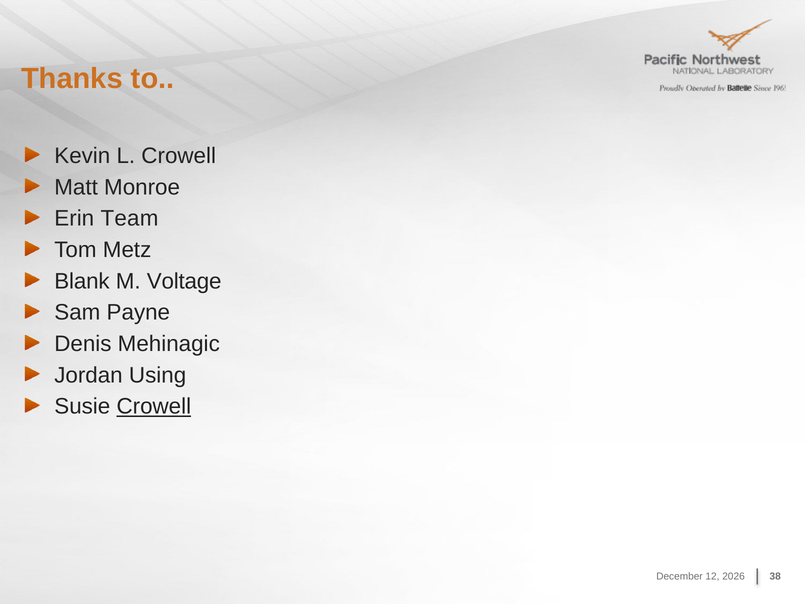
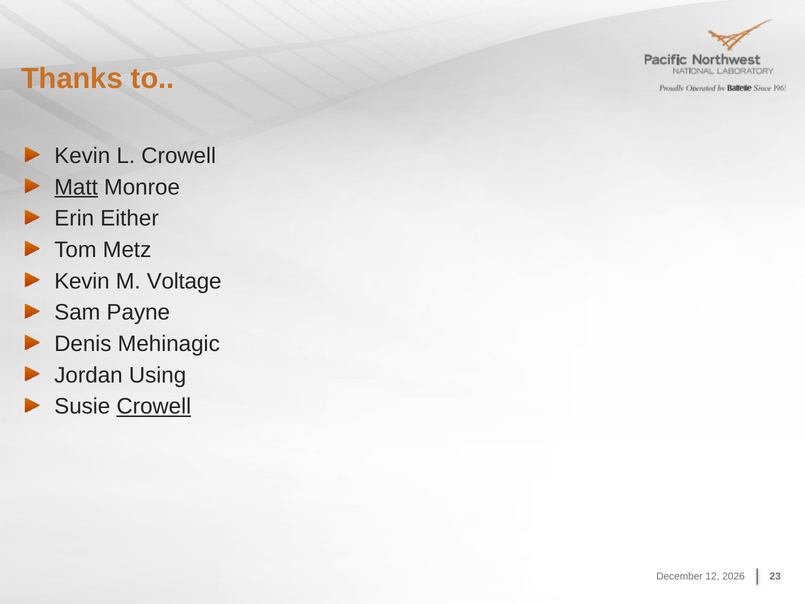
Matt underline: none -> present (76, 187)
Team: Team -> Either (130, 218)
Blank: Blank -> Kevin (82, 281)
38: 38 -> 23 (775, 576)
